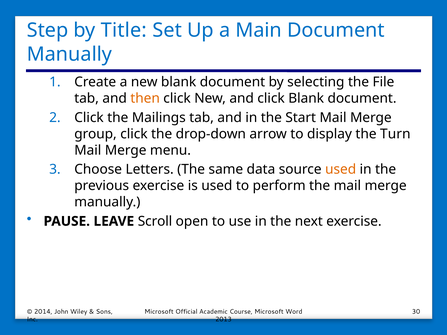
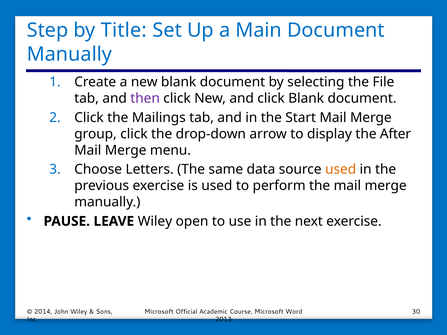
then colour: orange -> purple (145, 99)
Turn: Turn -> After (395, 134)
LEAVE Scroll: Scroll -> Wiley (155, 221)
